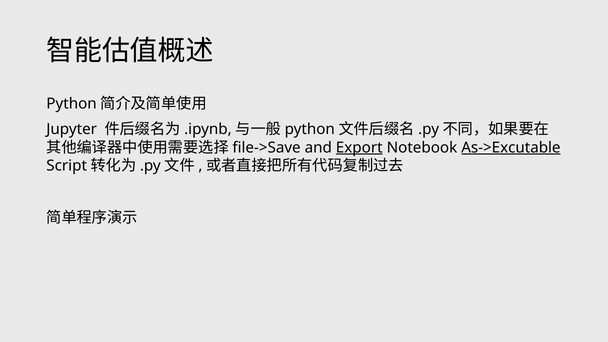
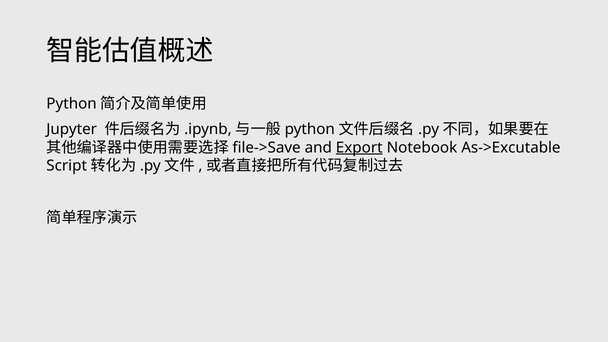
As->Excutable underline: present -> none (511, 148)
